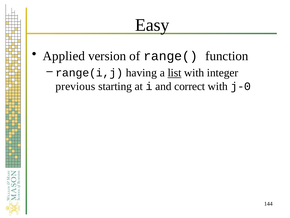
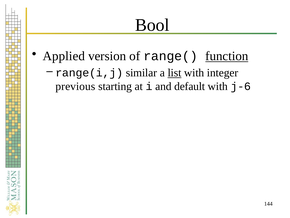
Easy: Easy -> Bool (152, 25)
function underline: none -> present (227, 56)
having: having -> similar (141, 73)
correct: correct -> default (190, 86)
j-0: j-0 -> j-6 (241, 86)
